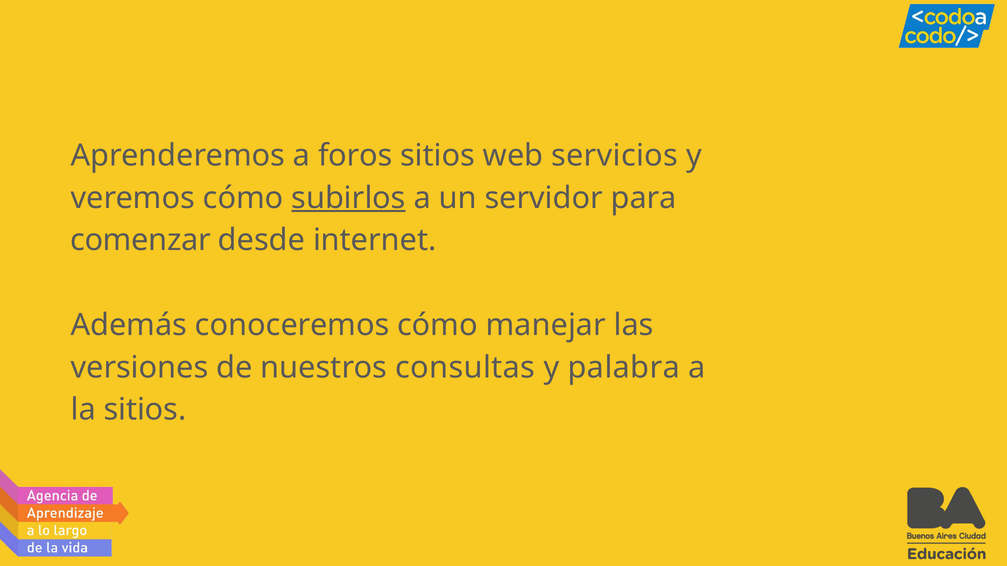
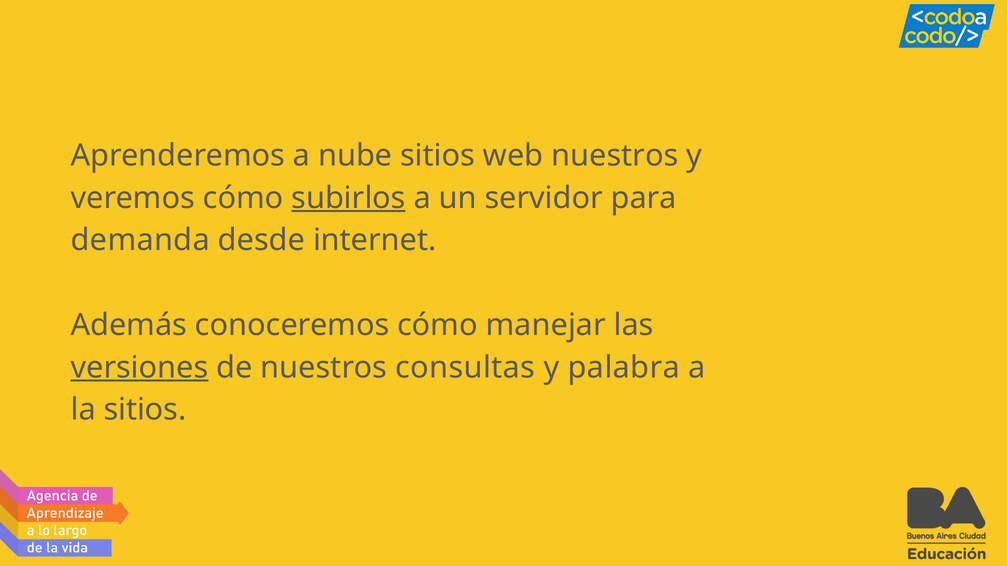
foros: foros -> nube (355, 156)
web servicios: servicios -> nuestros (615, 156)
comenzar: comenzar -> demanda (140, 240)
versiones underline: none -> present (140, 368)
